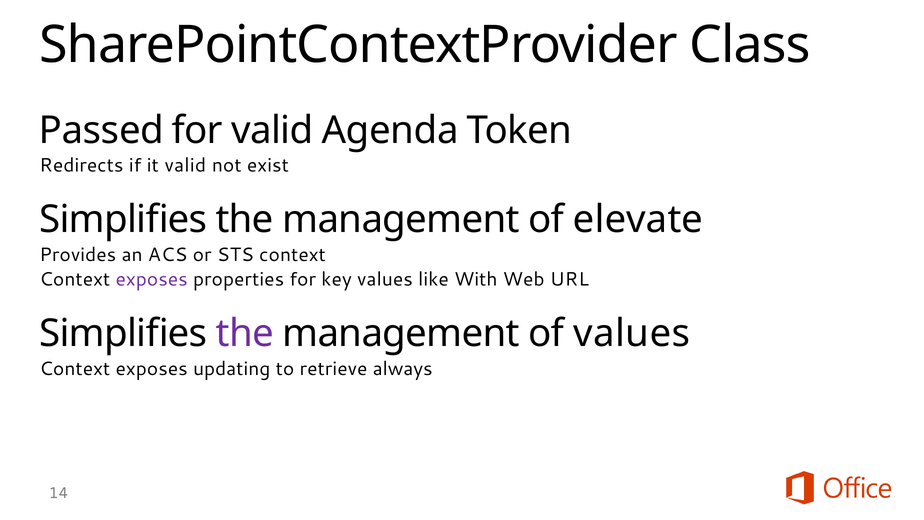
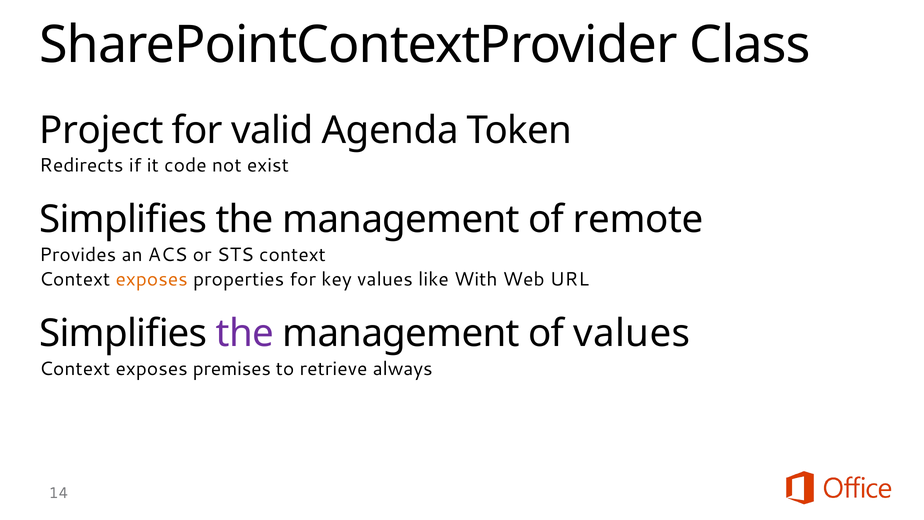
Passed: Passed -> Project (101, 130)
it valid: valid -> code (185, 165)
elevate: elevate -> remote (638, 220)
exposes colour: purple -> orange (152, 279)
updating: updating -> premises (232, 369)
